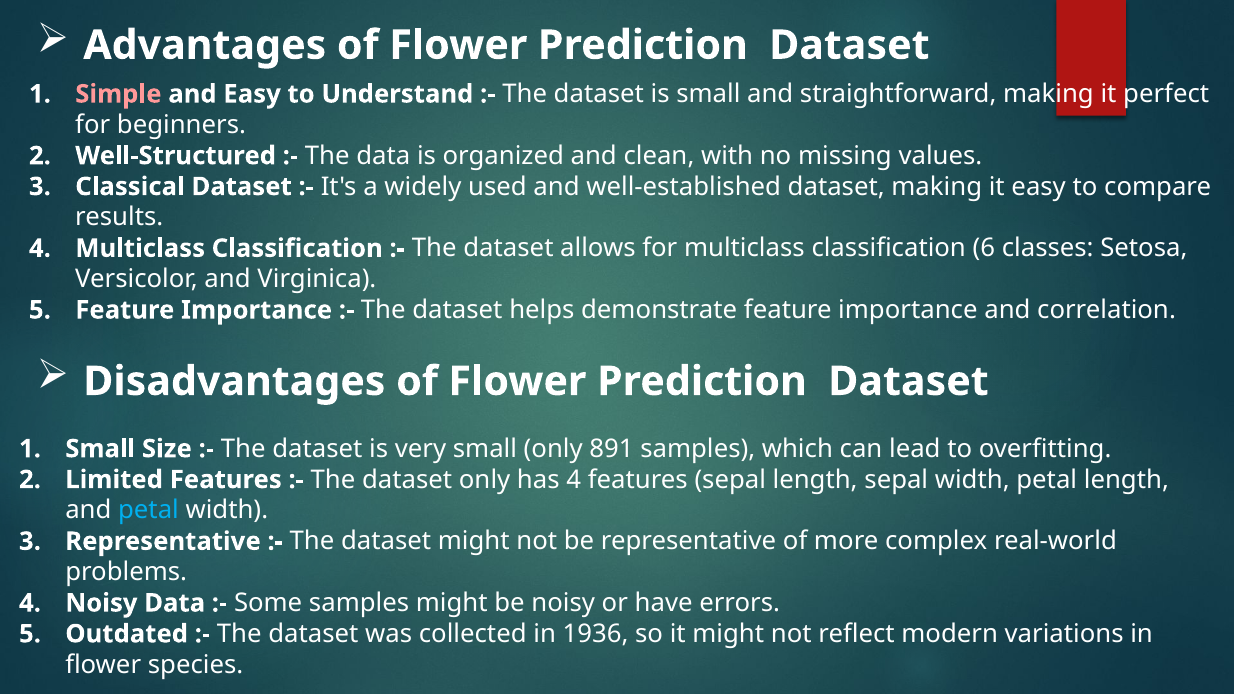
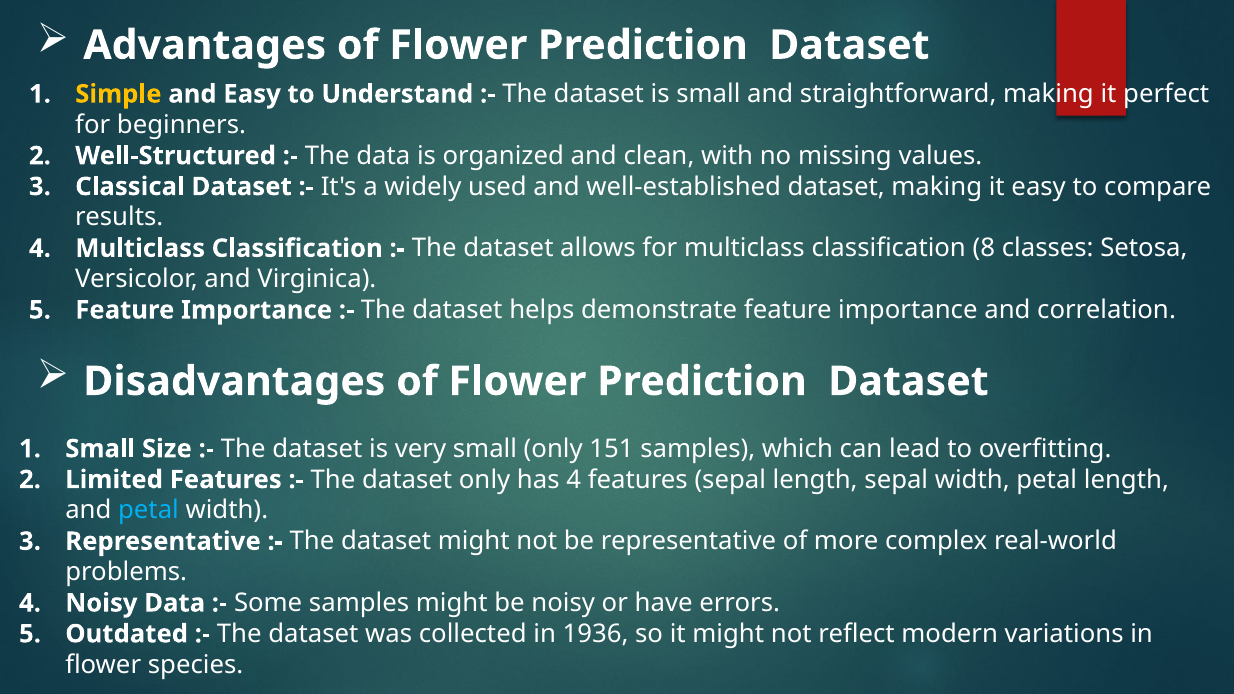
Simple colour: pink -> yellow (118, 94)
6: 6 -> 8 (984, 248)
891: 891 -> 151 (612, 449)
